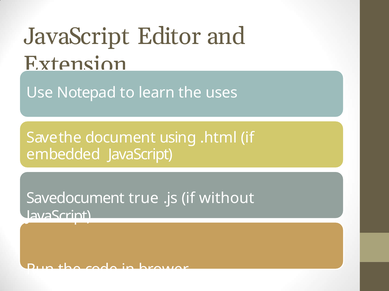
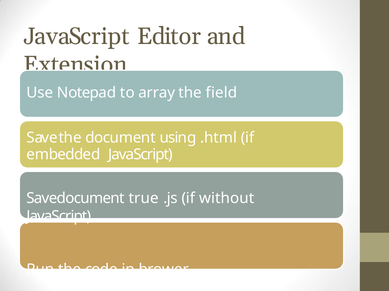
learn: learn -> array (157, 93)
uses: uses -> field (221, 93)
